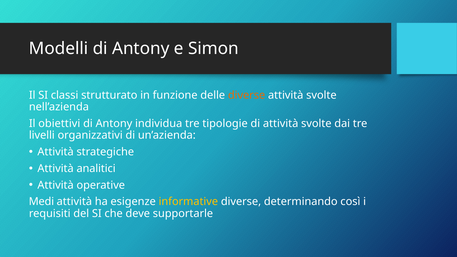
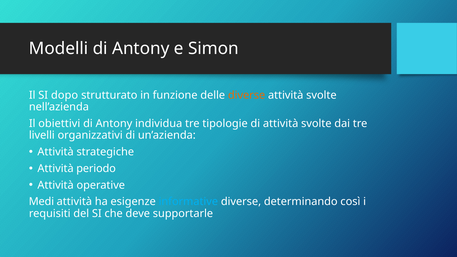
classi: classi -> dopo (65, 95)
analitici: analitici -> periodo (96, 169)
informative colour: yellow -> light blue (188, 202)
